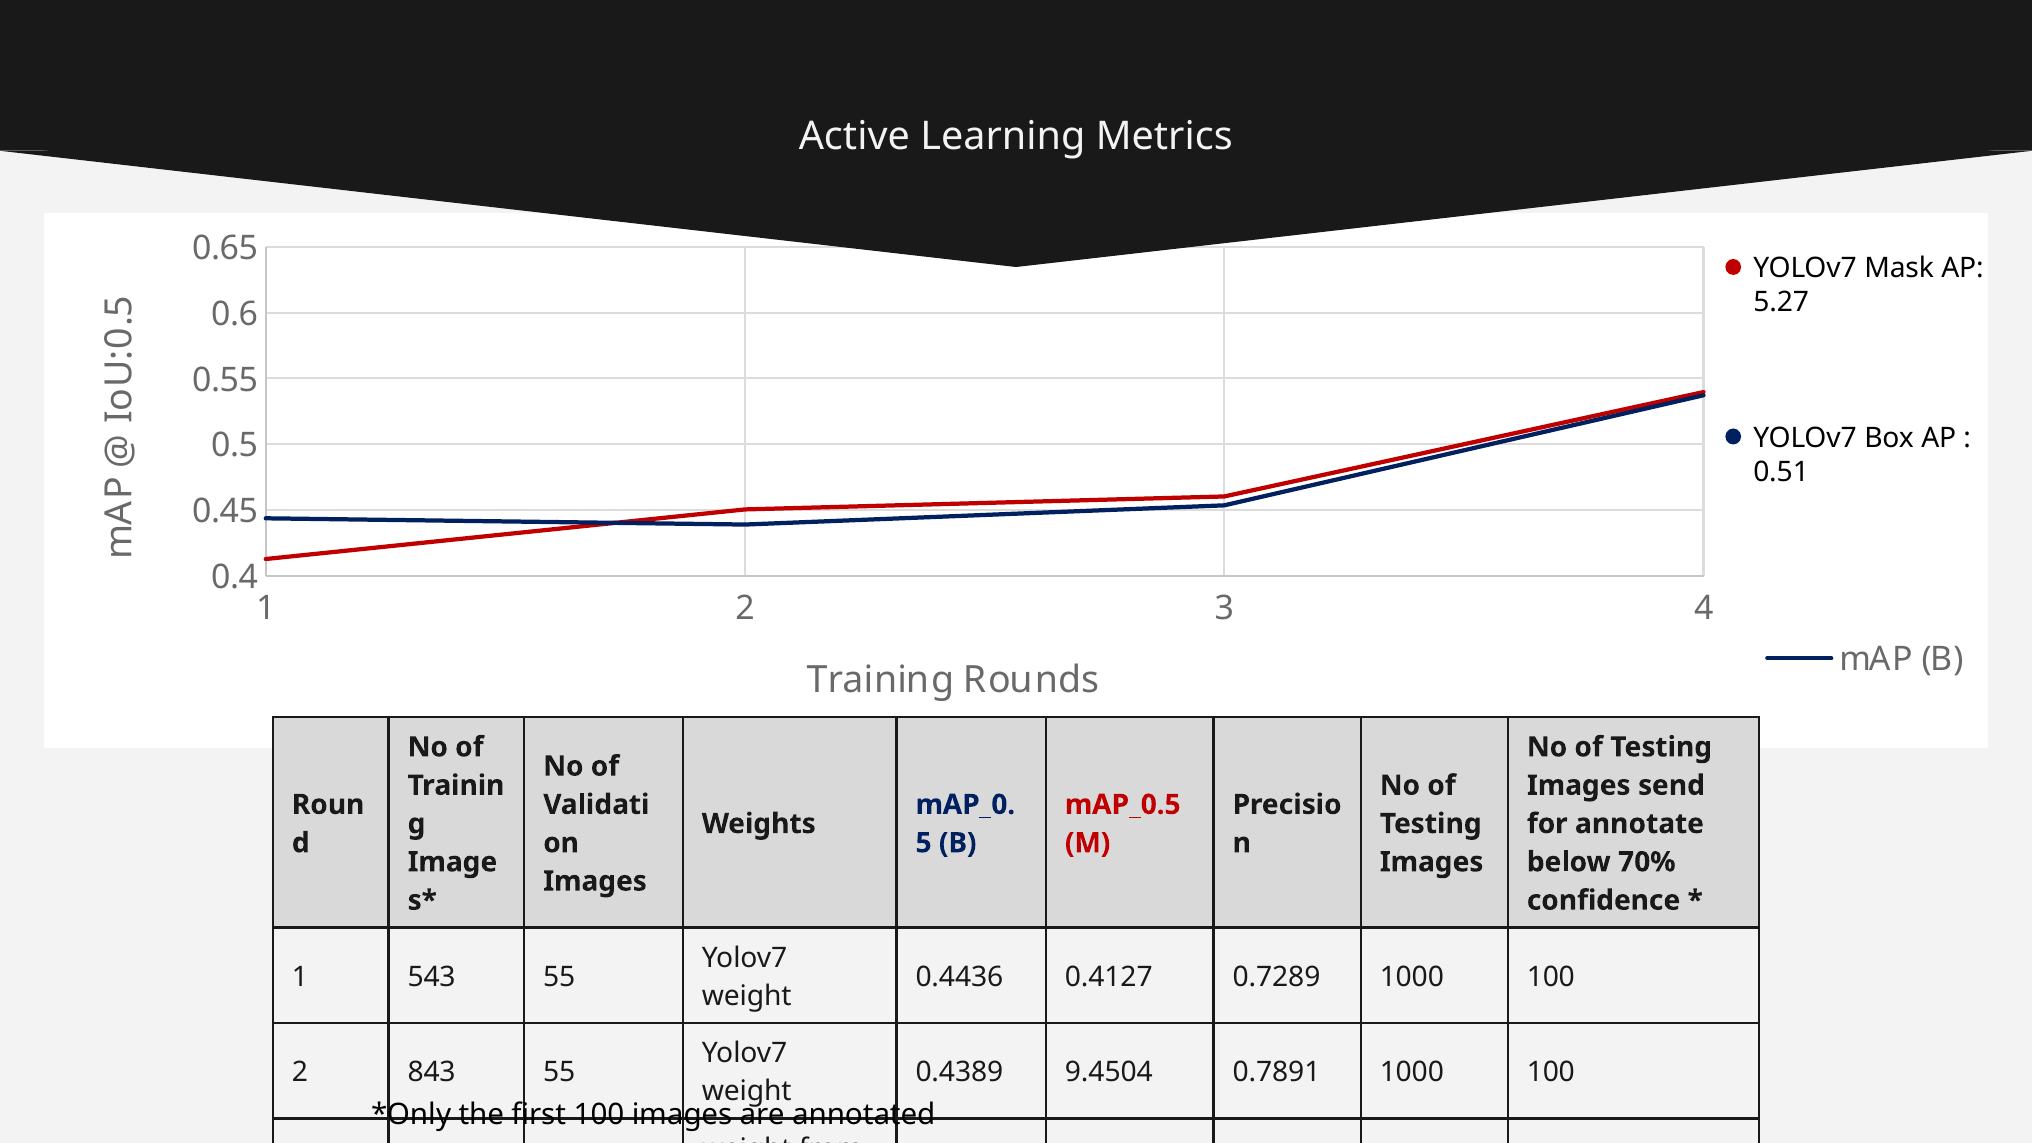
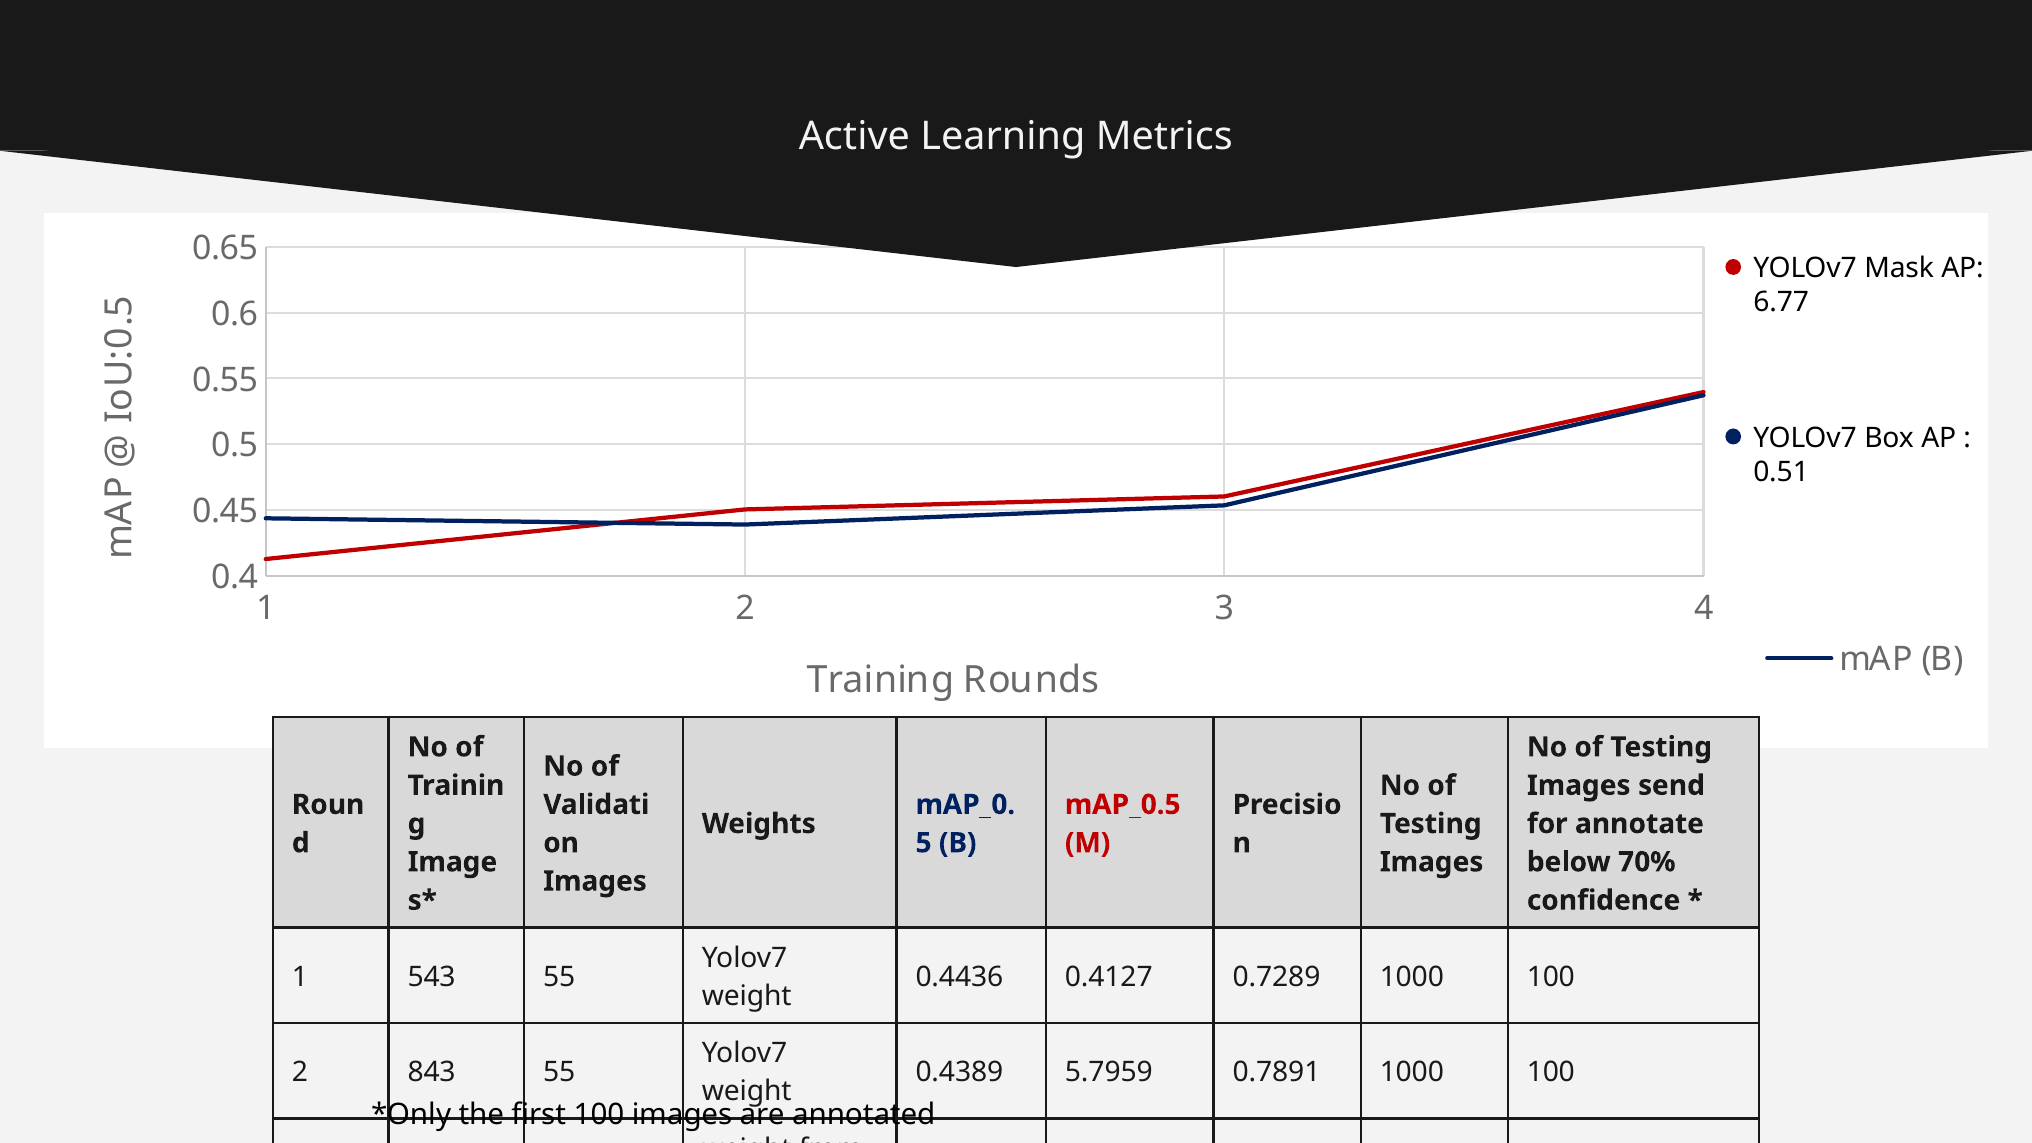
5.27: 5.27 -> 6.77 (1781, 302)
9.4504: 9.4504 -> 5.7959 (1109, 1073)
